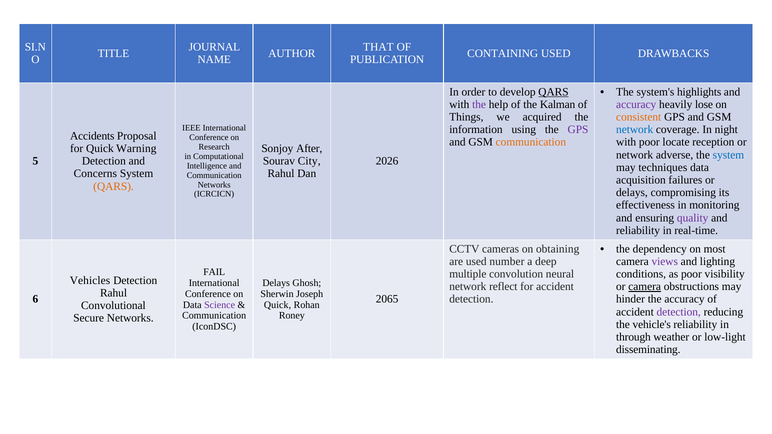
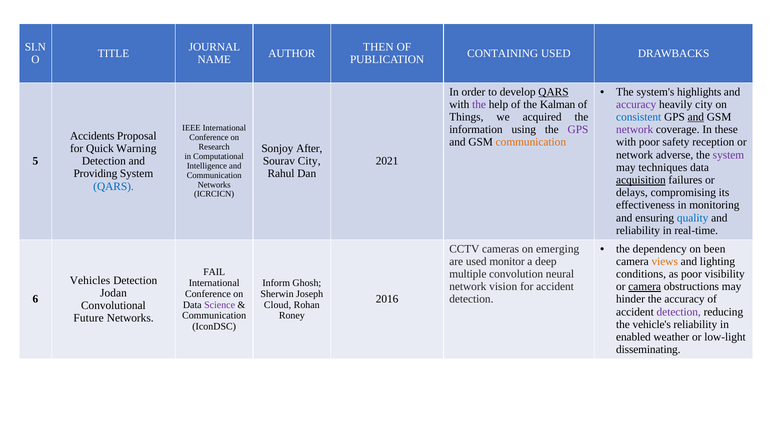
THAT: THAT -> THEN (378, 47)
heavily lose: lose -> city (704, 104)
consistent colour: orange -> blue (639, 117)
and underline: none -> present (696, 117)
network colour: blue -> purple (635, 130)
night: night -> these (726, 130)
locate: locate -> safety (676, 142)
system colour: blue -> purple (728, 155)
2026: 2026 -> 2021 (387, 161)
Concerns: Concerns -> Providing (95, 174)
acquisition underline: none -> present (641, 180)
QARS colour: orange -> blue (114, 186)
quality colour: purple -> blue (693, 218)
obtaining: obtaining -> emerging (558, 249)
most: most -> been (715, 249)
number: number -> monitor (507, 262)
views colour: purple -> orange (665, 262)
Delays: Delays -> Inform (276, 283)
reflect: reflect -> vision (503, 287)
Rahul: Rahul -> Jodan (113, 293)
2065: 2065 -> 2016 (387, 299)
Quick: Quick -> Cloud (278, 305)
Secure: Secure -> Future (89, 318)
through: through -> enabled (633, 337)
